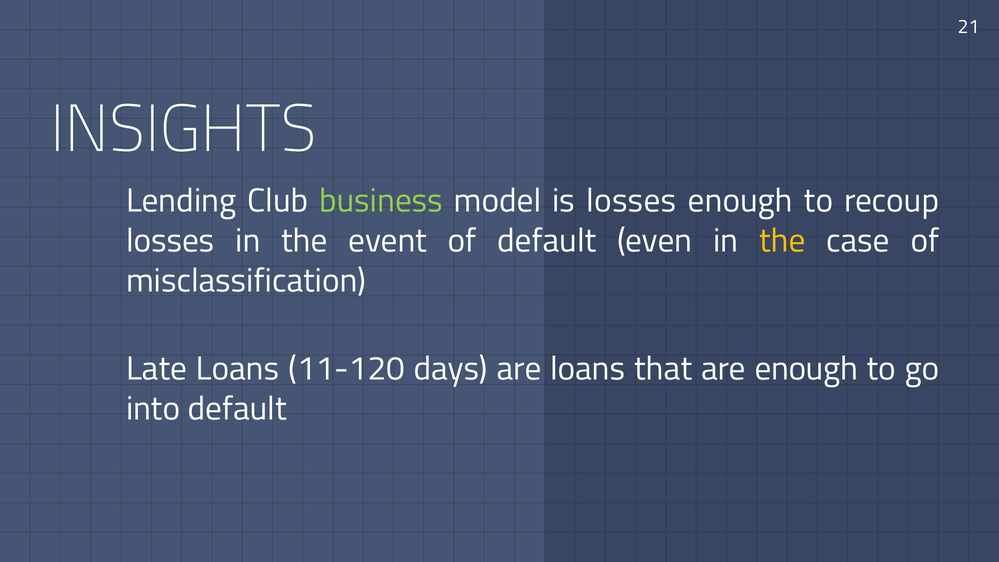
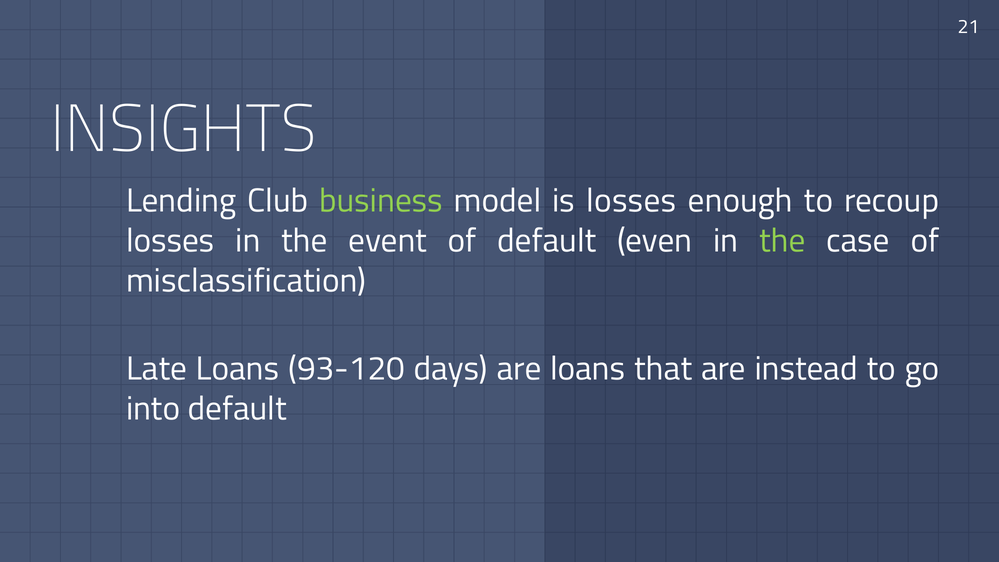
the colour: yellow -> light green (782, 241)
11-120: 11-120 -> 93-120 (347, 369)
are enough: enough -> instead (806, 369)
